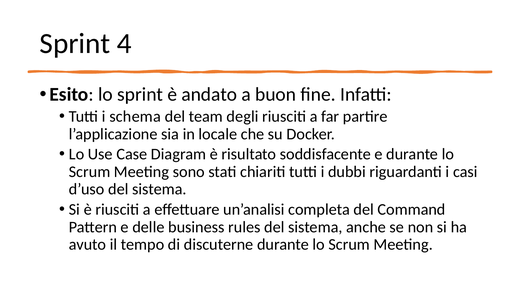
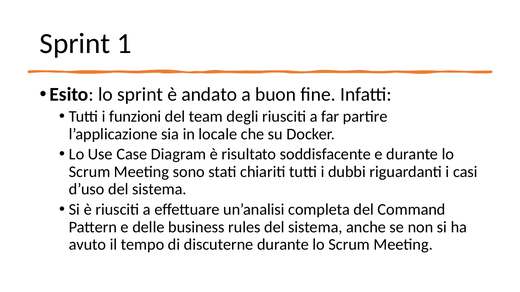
4: 4 -> 1 (124, 44)
schema: schema -> funzioni (135, 117)
